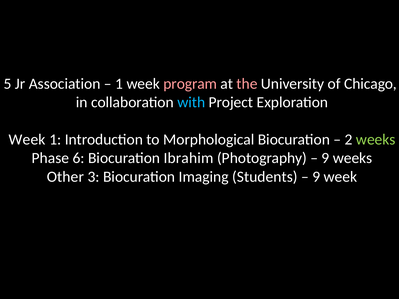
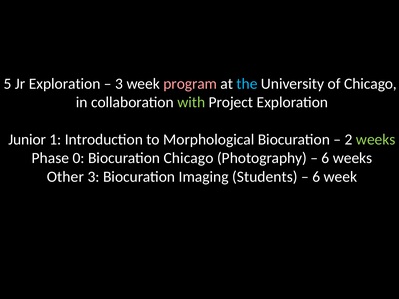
Jr Association: Association -> Exploration (65, 84)
1: 1 -> 3 (119, 84)
the colour: pink -> light blue (247, 84)
with colour: light blue -> light green (191, 102)
Week: Week -> Junior (27, 140)
6: 6 -> 0 (79, 158)
Biocuration Ibrahim: Ibrahim -> Chicago (189, 158)
9: 9 -> 6 (325, 158)
9: 9 -> 6 (316, 177)
